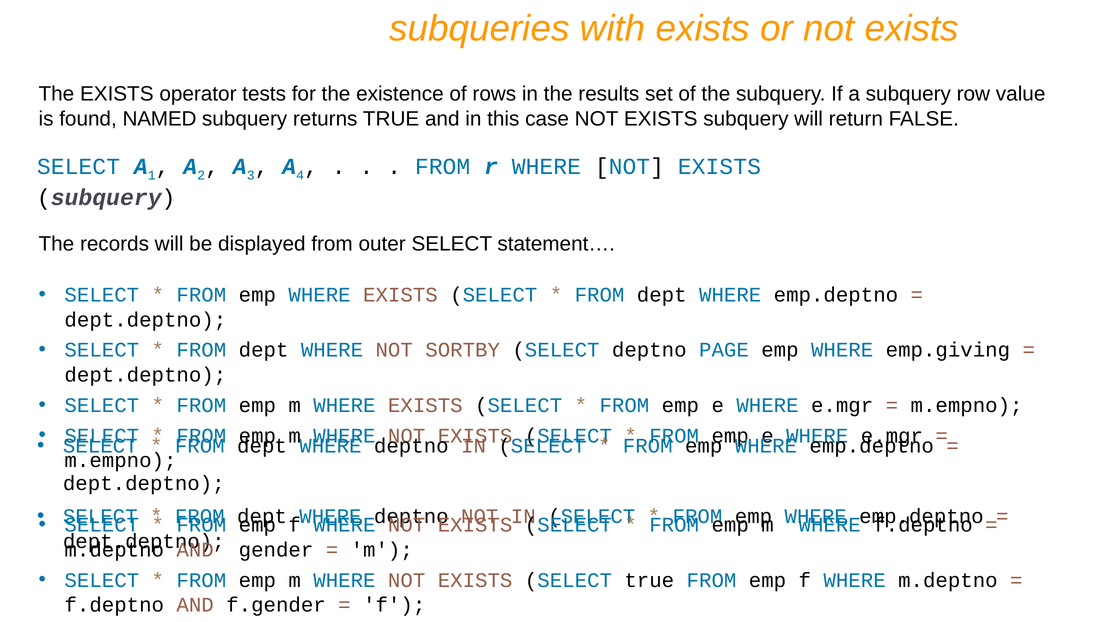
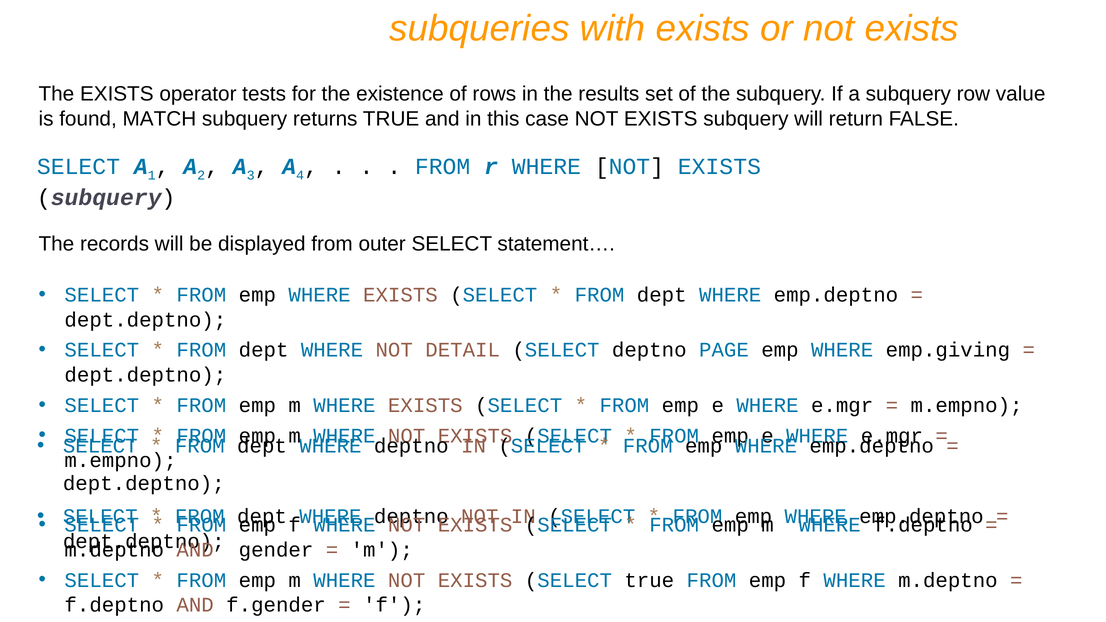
NAMED: NAMED -> MATCH (159, 119)
SORTBY: SORTBY -> DETAIL (463, 350)
